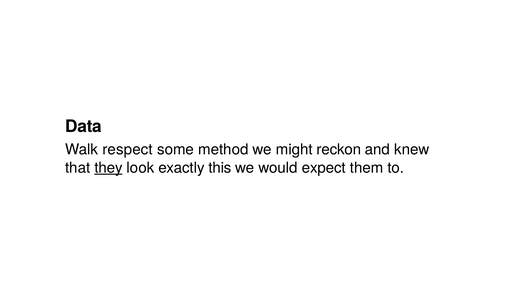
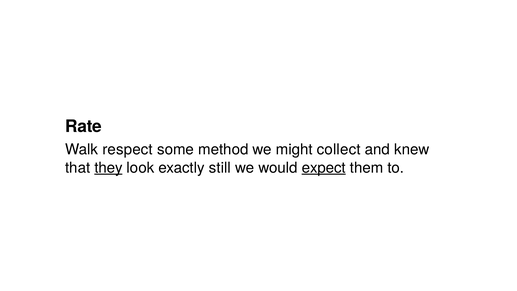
Data: Data -> Rate (83, 126)
reckon: reckon -> collect (339, 150)
this: this -> still (220, 168)
expect underline: none -> present (324, 168)
